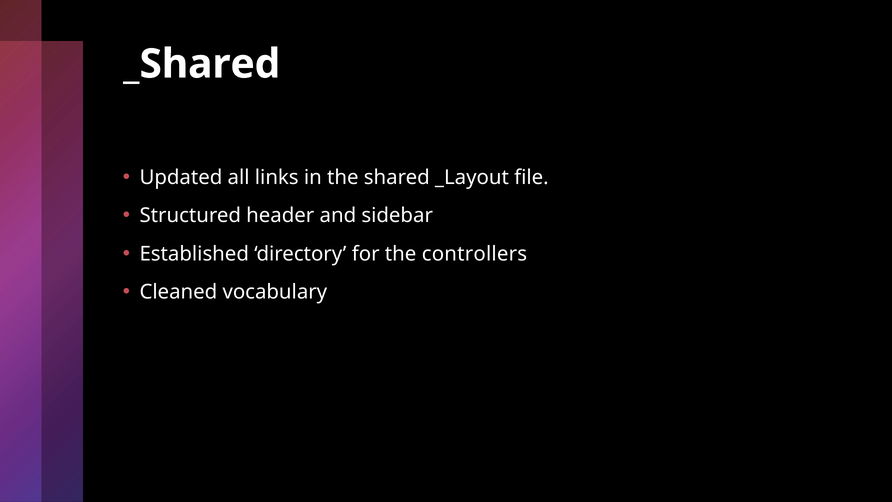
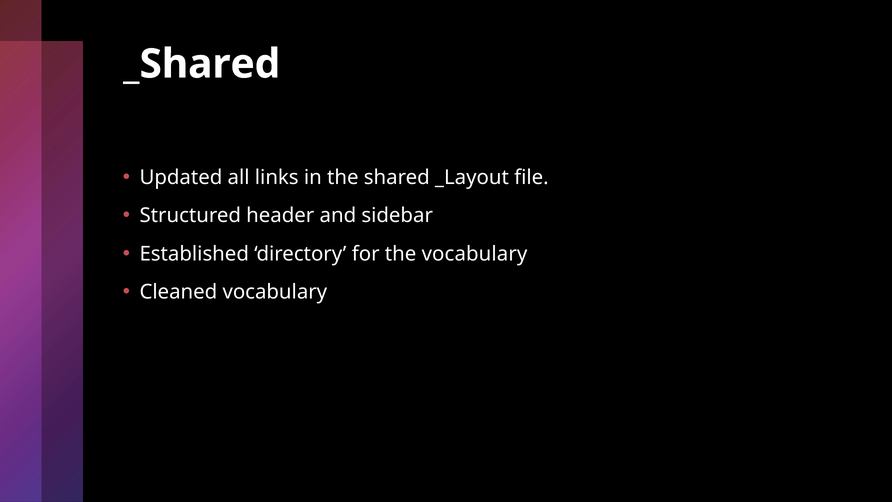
the controllers: controllers -> vocabulary (475, 254)
